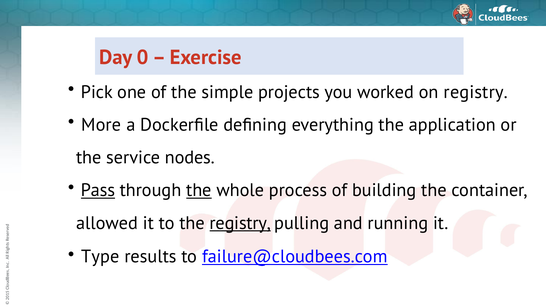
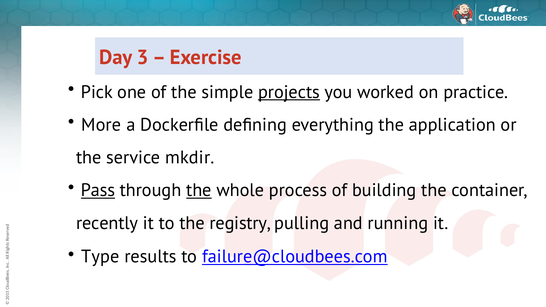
Day 0: 0 -> 3 (143, 57)
projects underline: none -> present (289, 92)
on registry: registry -> practice (476, 92)
nodes: nodes -> mkdir (190, 158)
allowed: allowed -> recently (107, 223)
registry underline: present -> none (240, 223)
